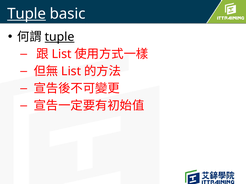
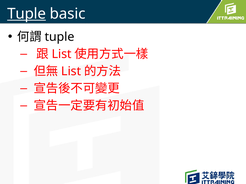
tuple underline: present -> none (60, 37)
